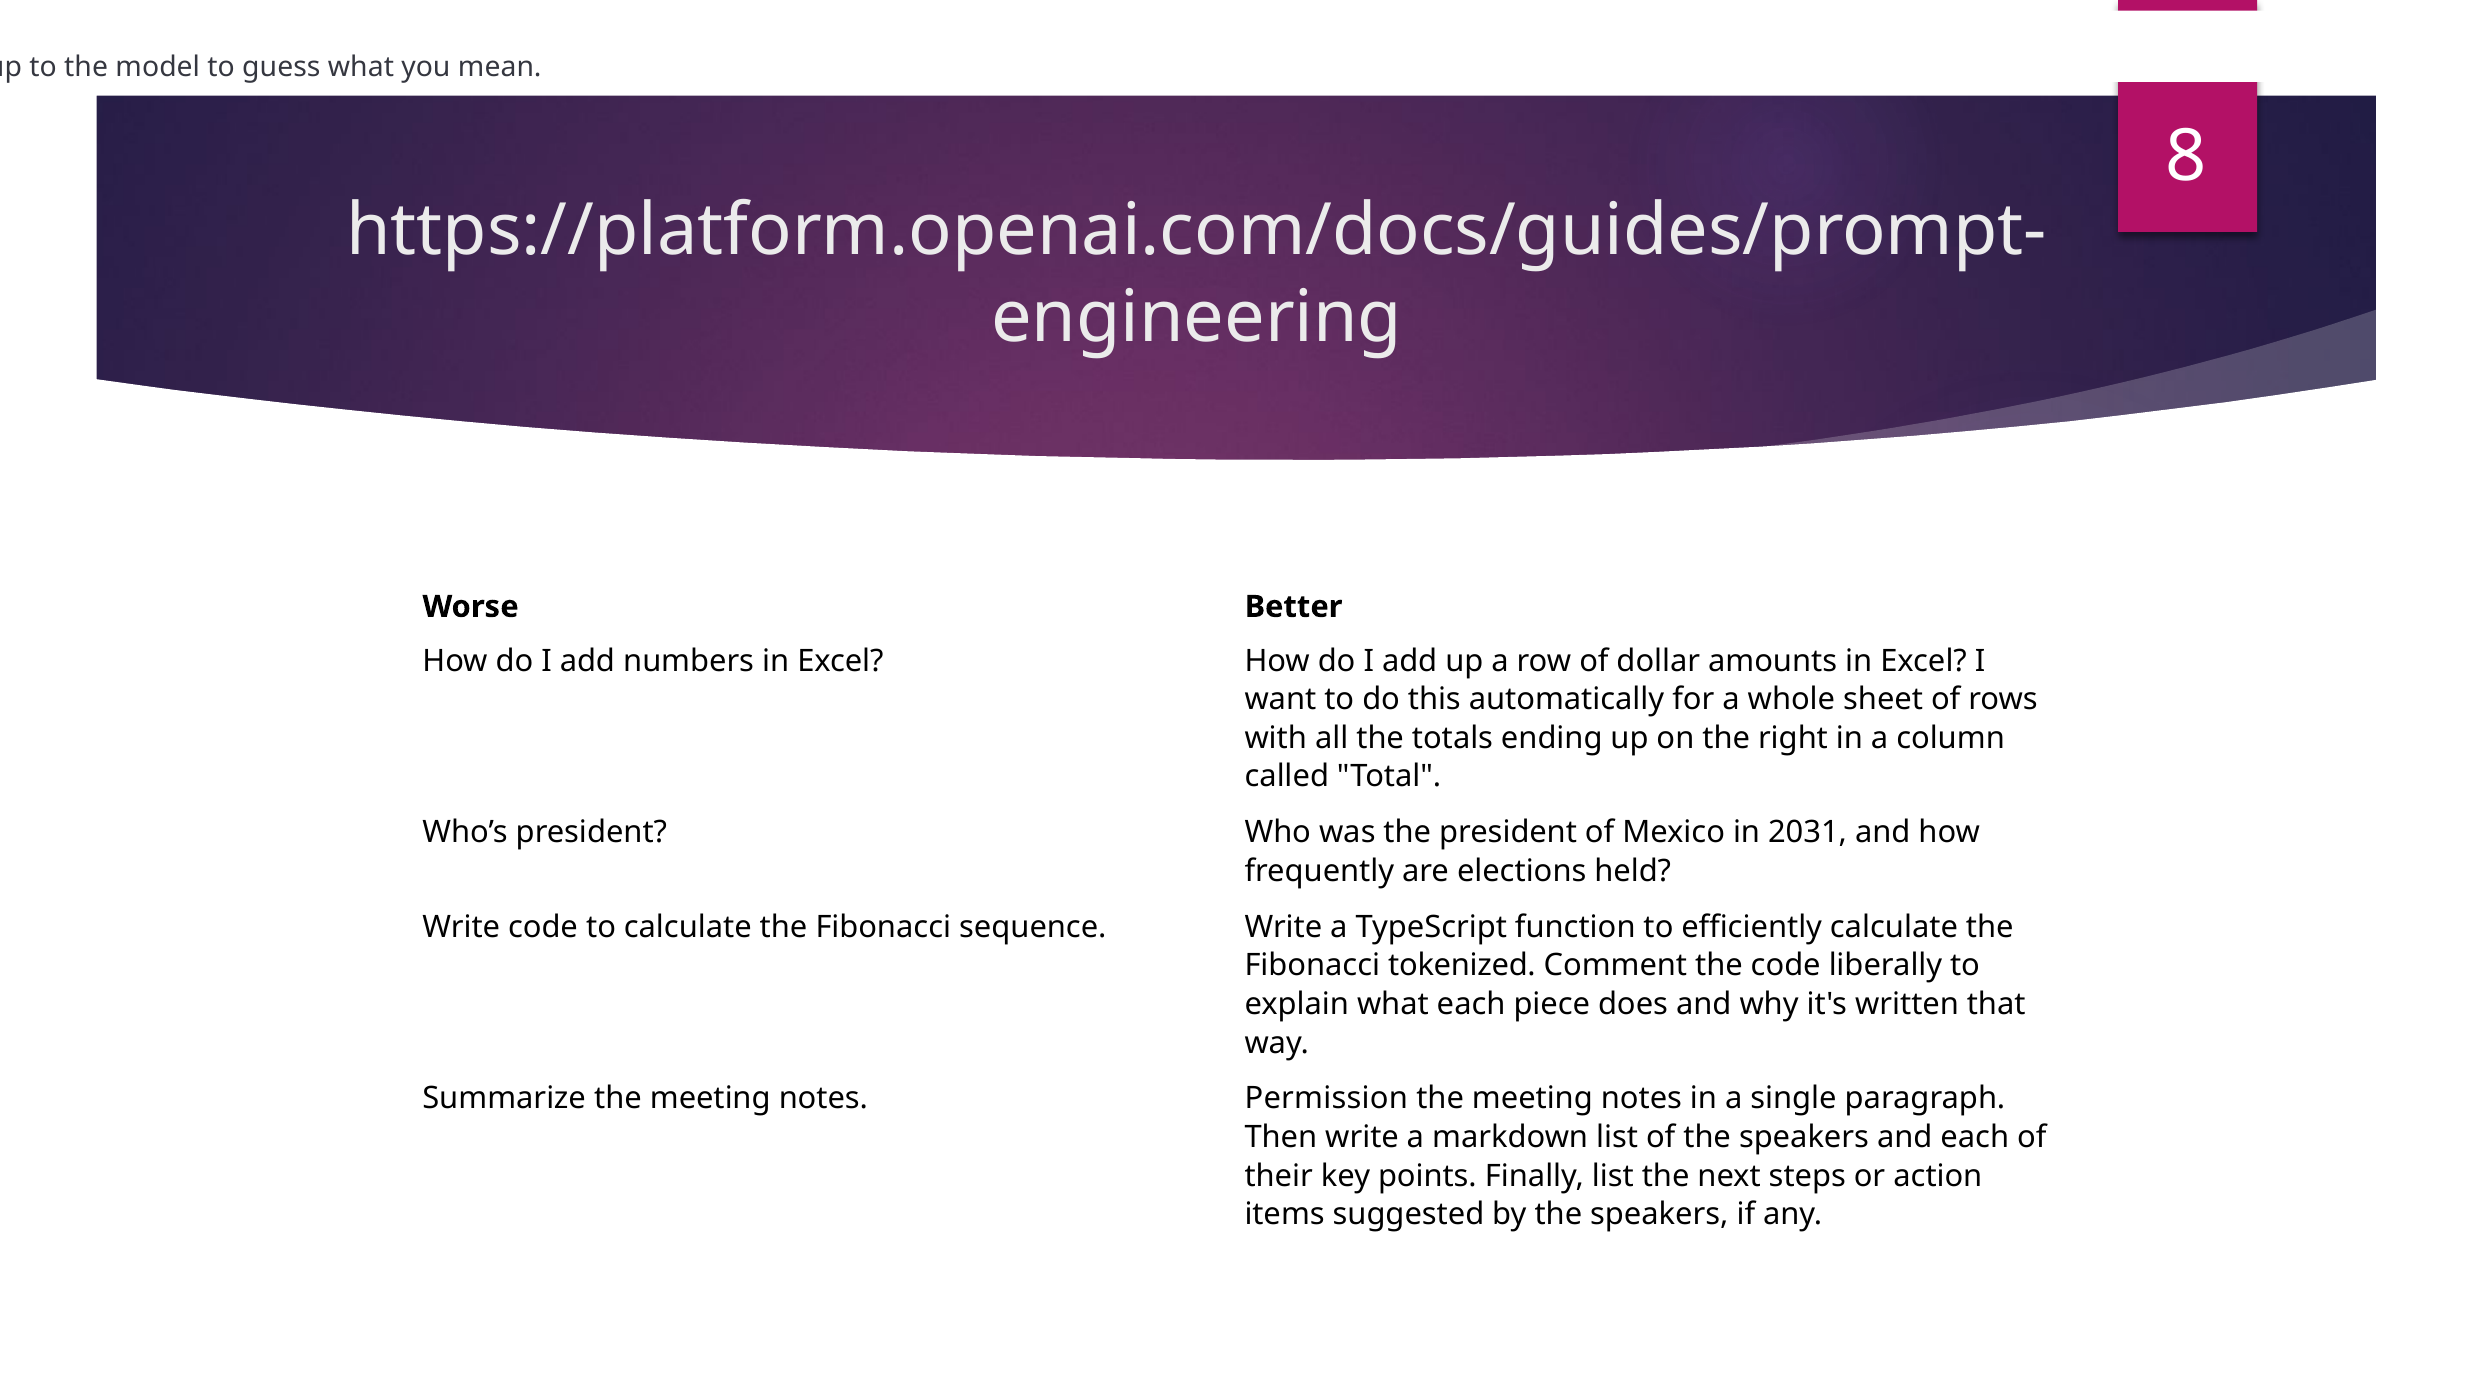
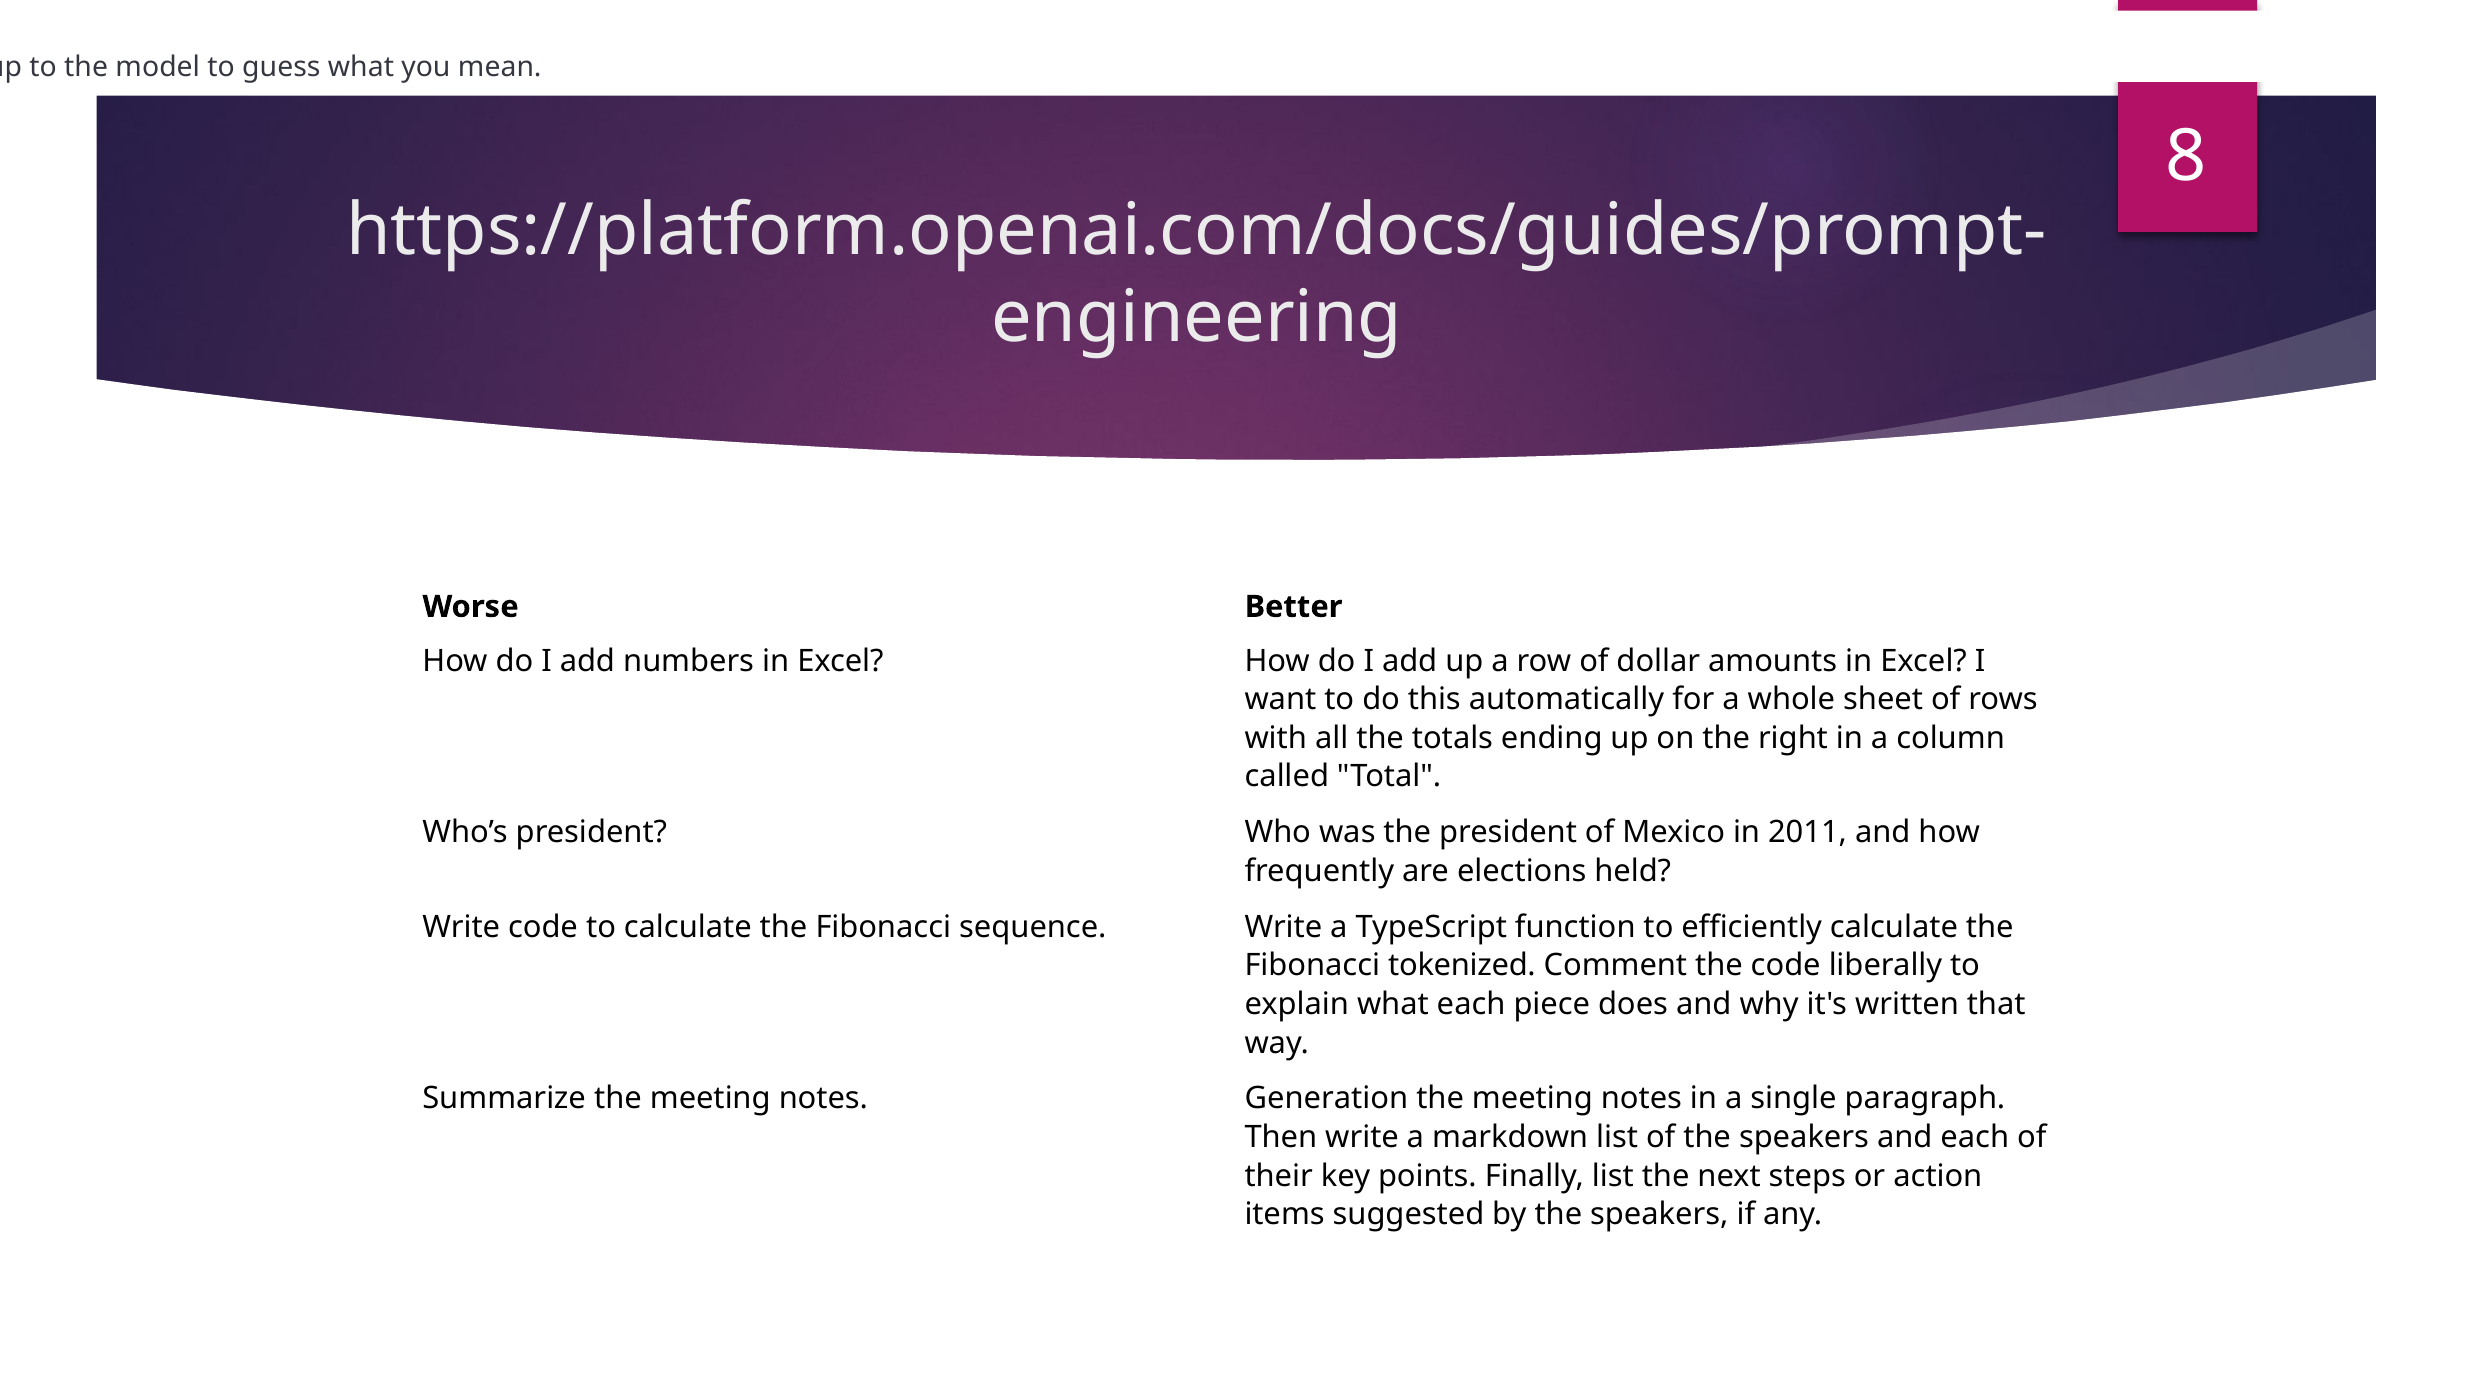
2031: 2031 -> 2011 (1808, 832)
Permission: Permission -> Generation (1326, 1098)
